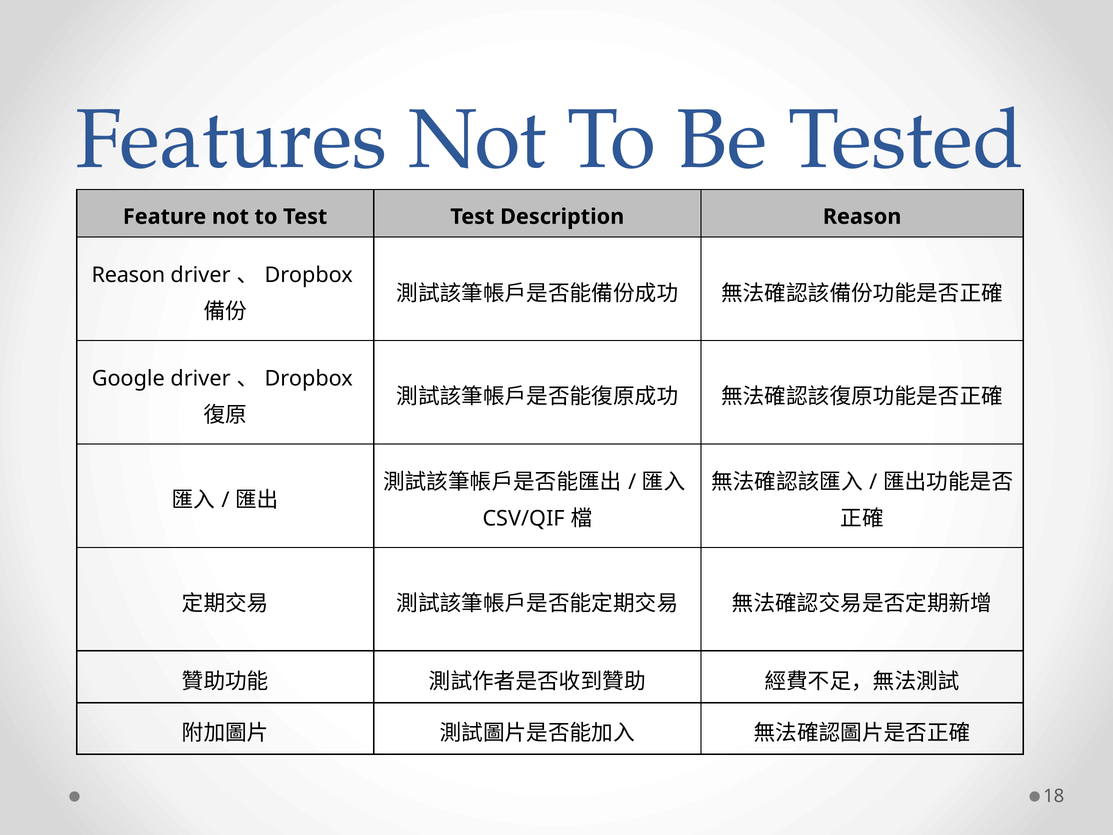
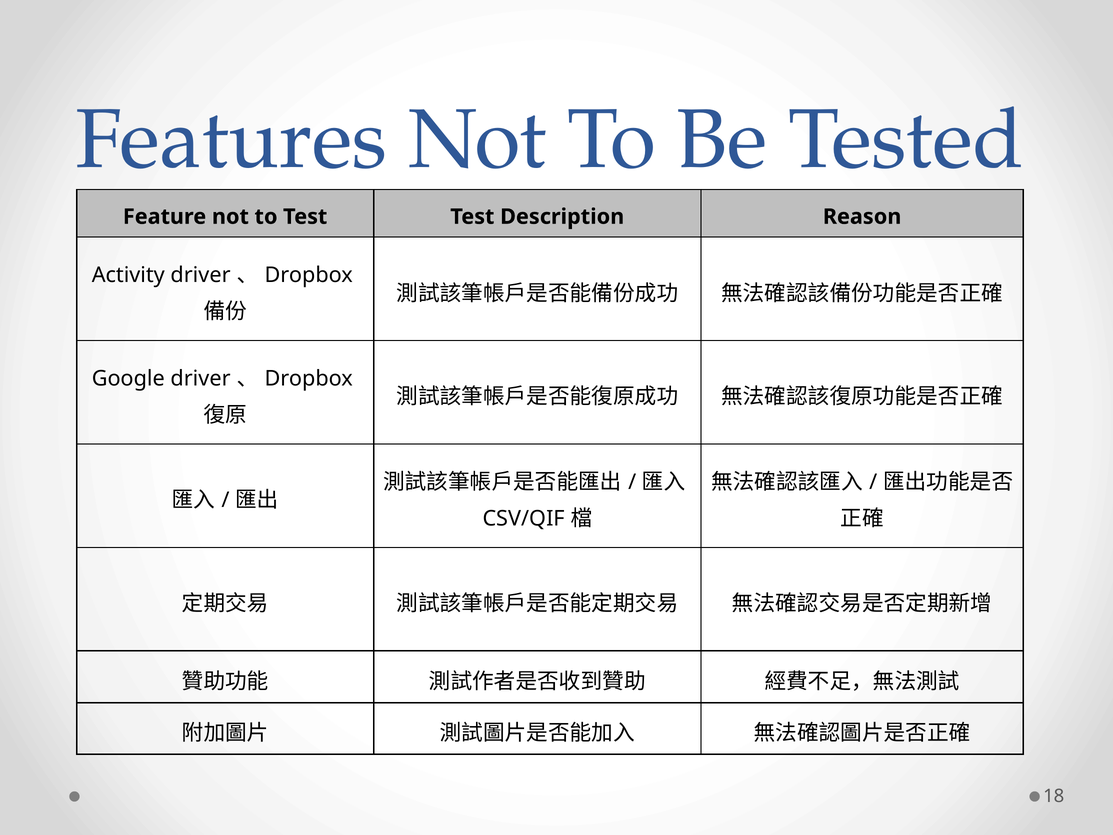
Reason: Reason -> Activity (128, 275)
